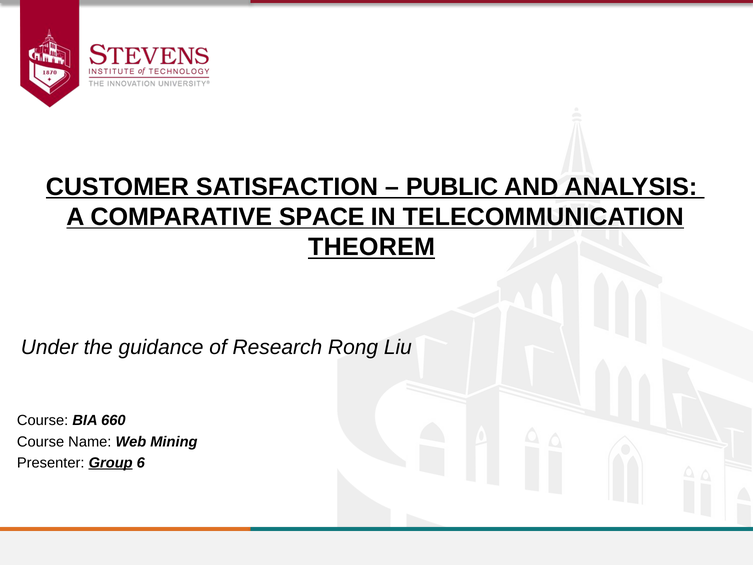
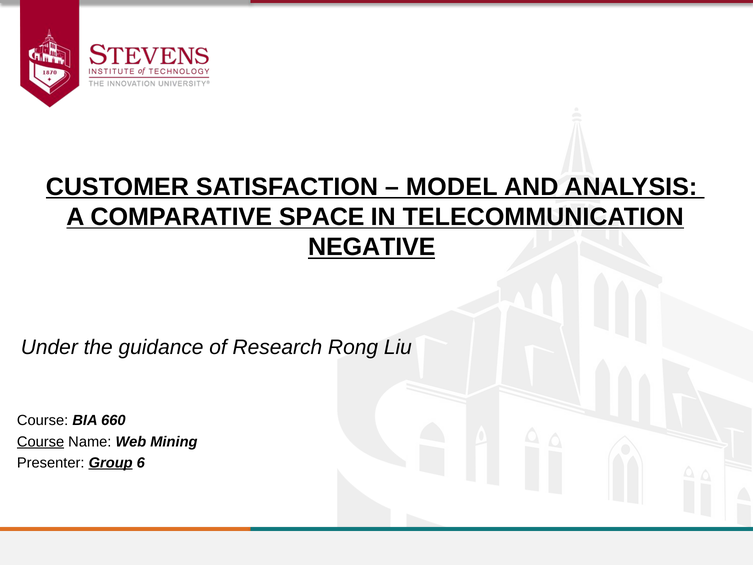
PUBLIC: PUBLIC -> MODEL (452, 187)
THEOREM: THEOREM -> NEGATIVE (372, 247)
Course underline: none -> present (41, 441)
